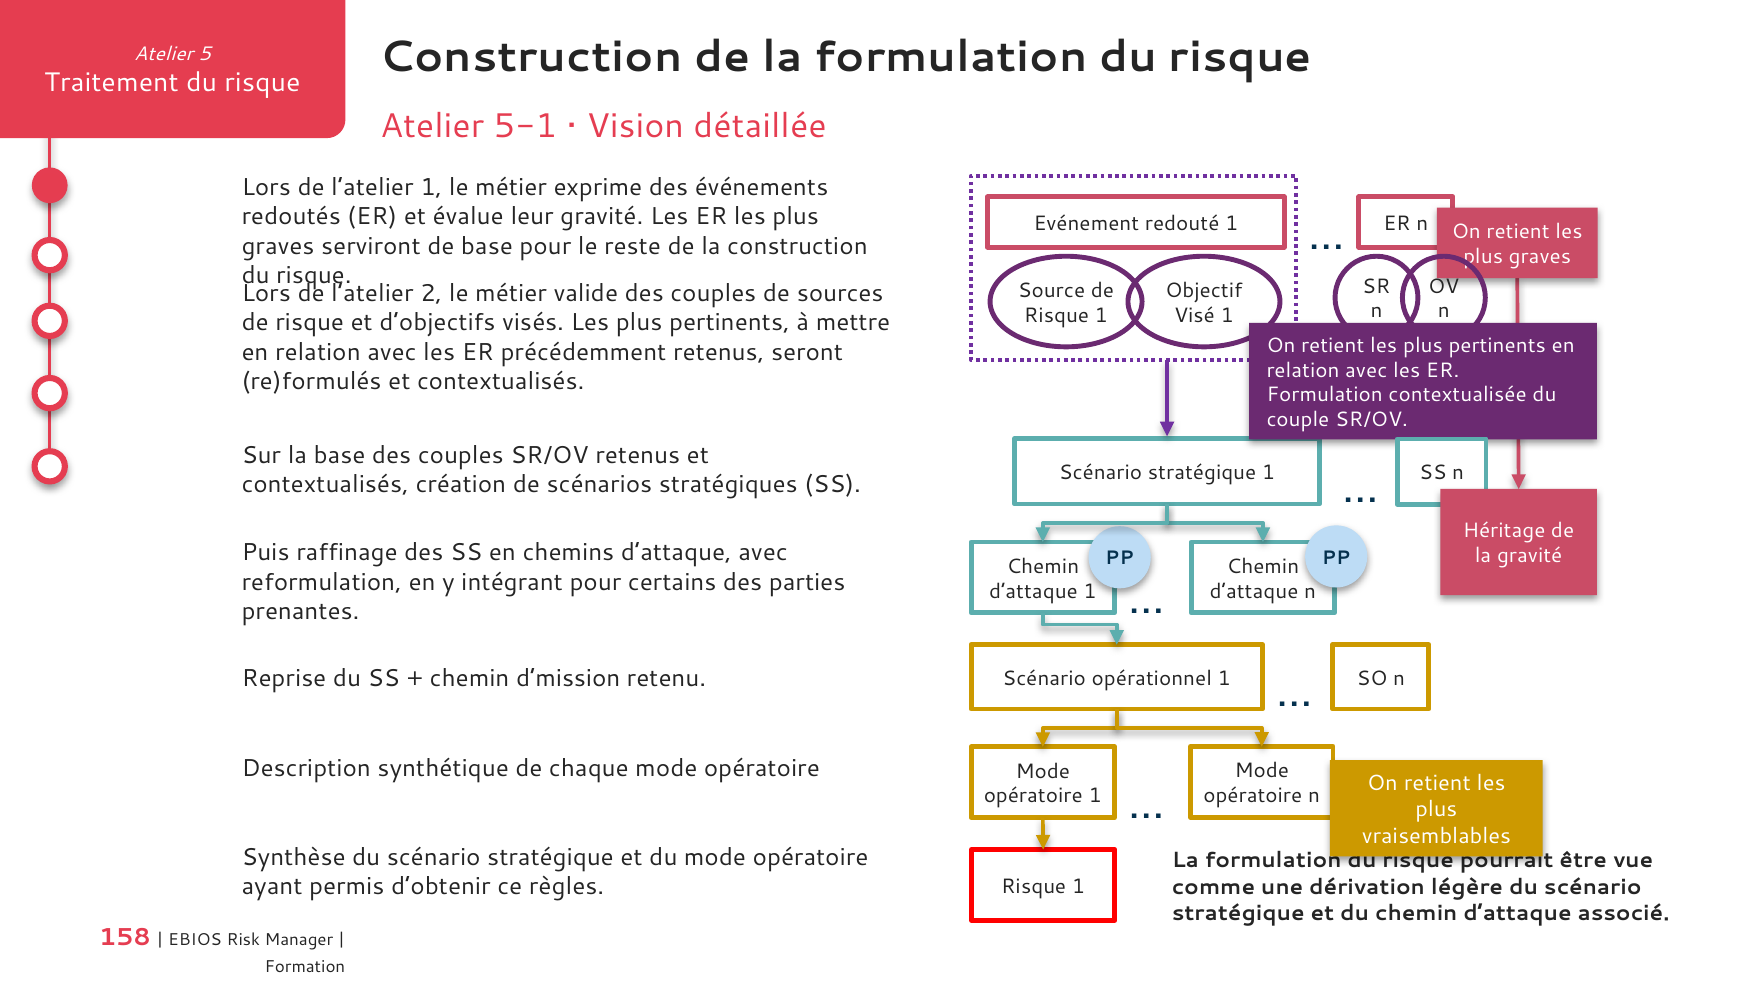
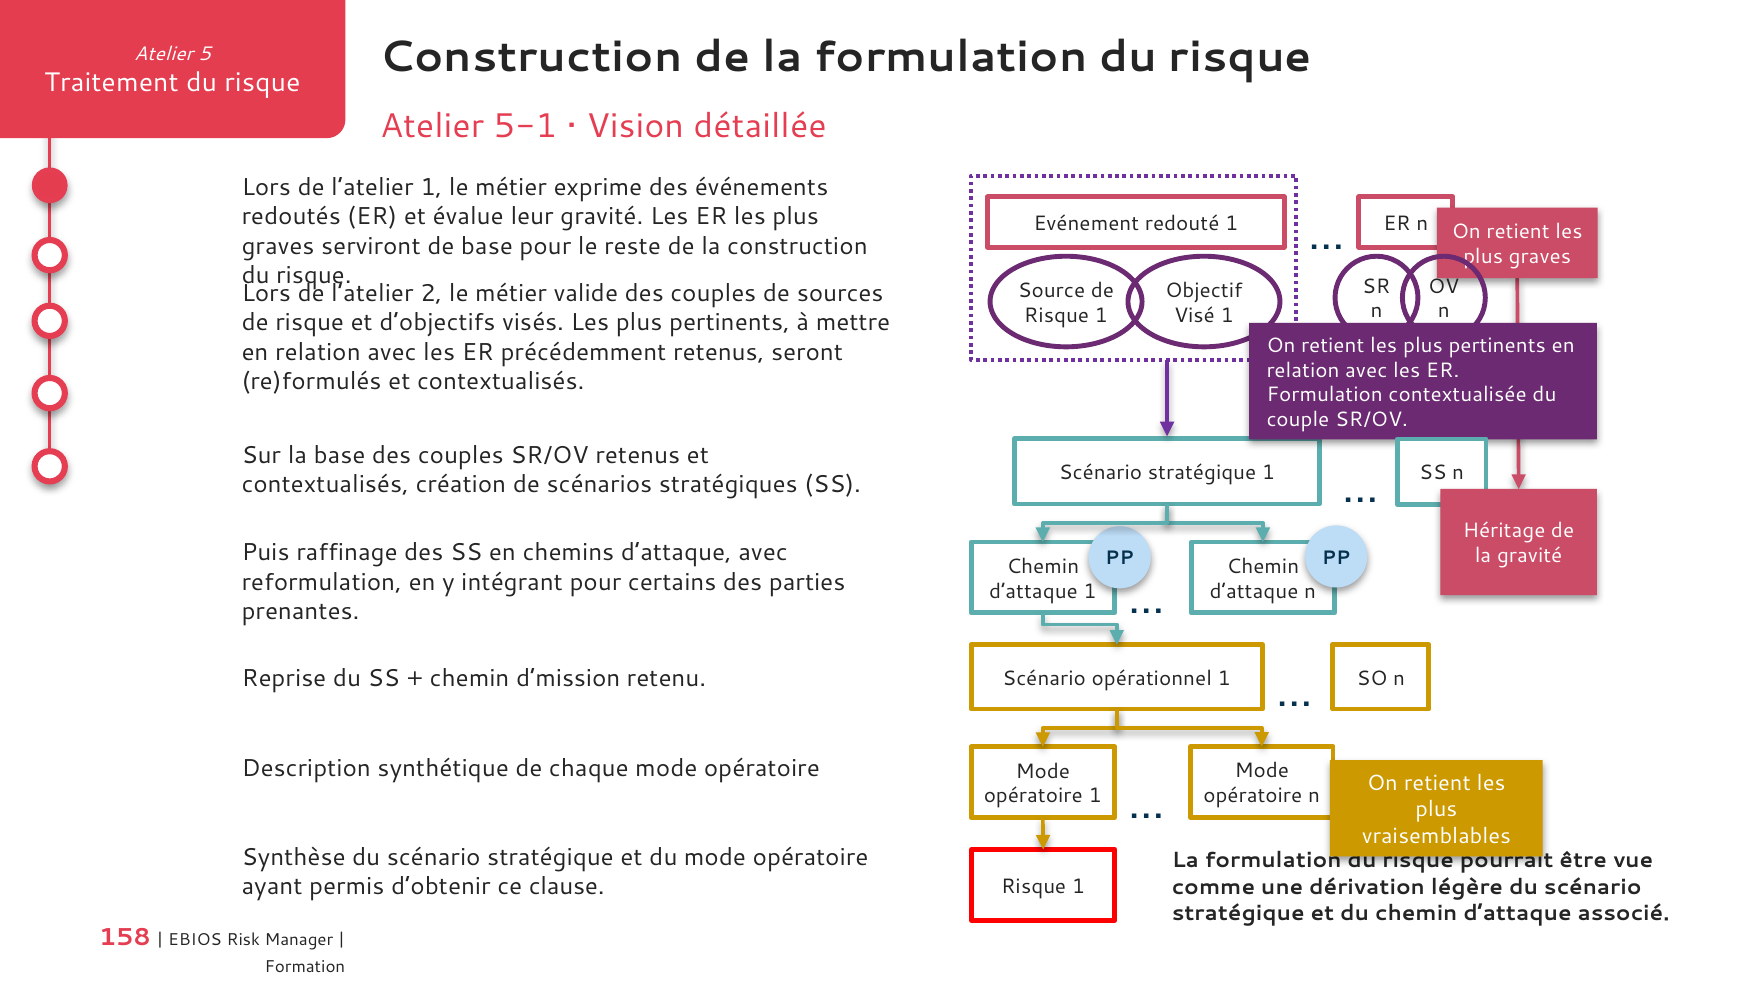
règles: règles -> clause (567, 887)
